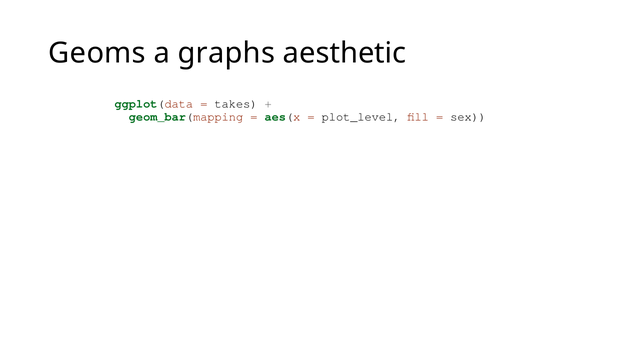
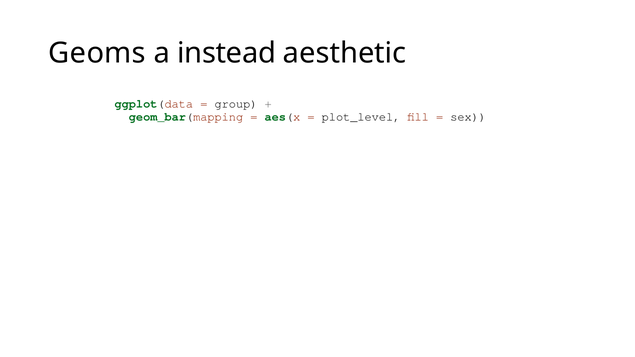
graphs: graphs -> instead (227, 53)
takes: takes -> group (236, 104)
